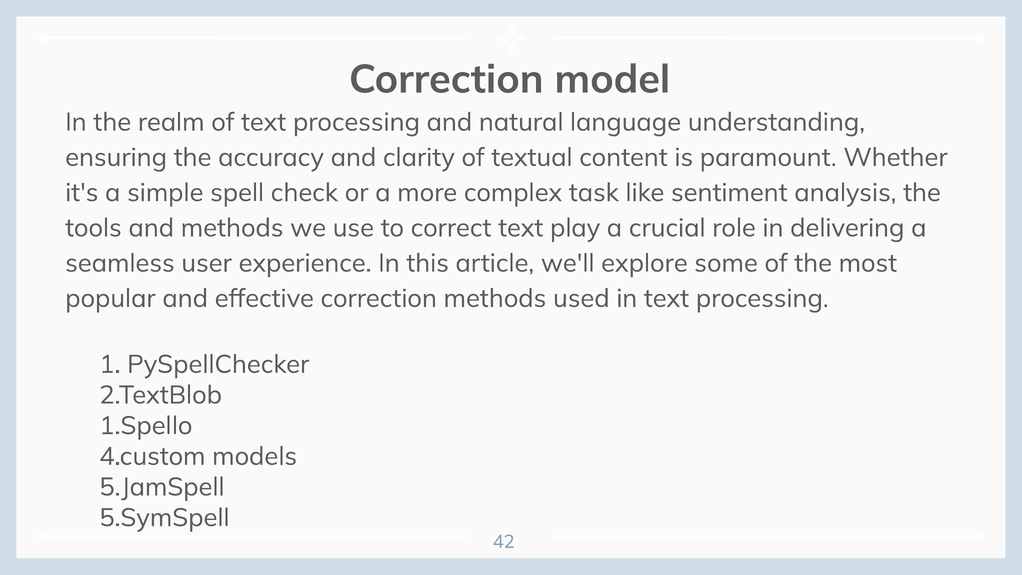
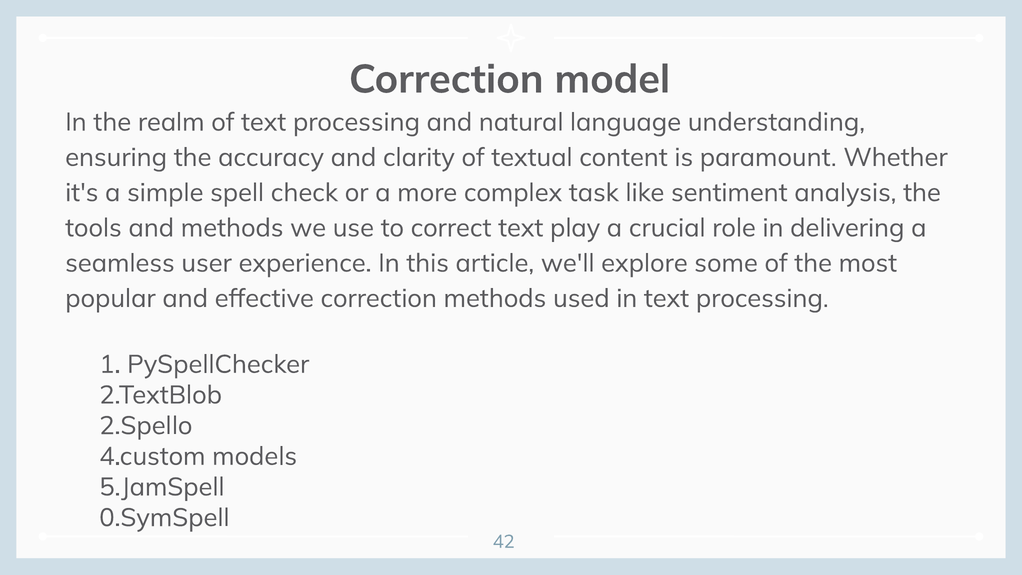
1.Spello: 1.Spello -> 2.Spello (146, 426)
5.SymSpell: 5.SymSpell -> 0.SymSpell (164, 518)
